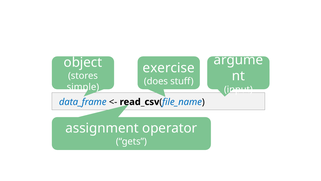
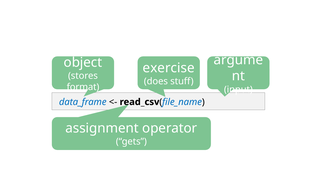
simple: simple -> format (83, 87)
